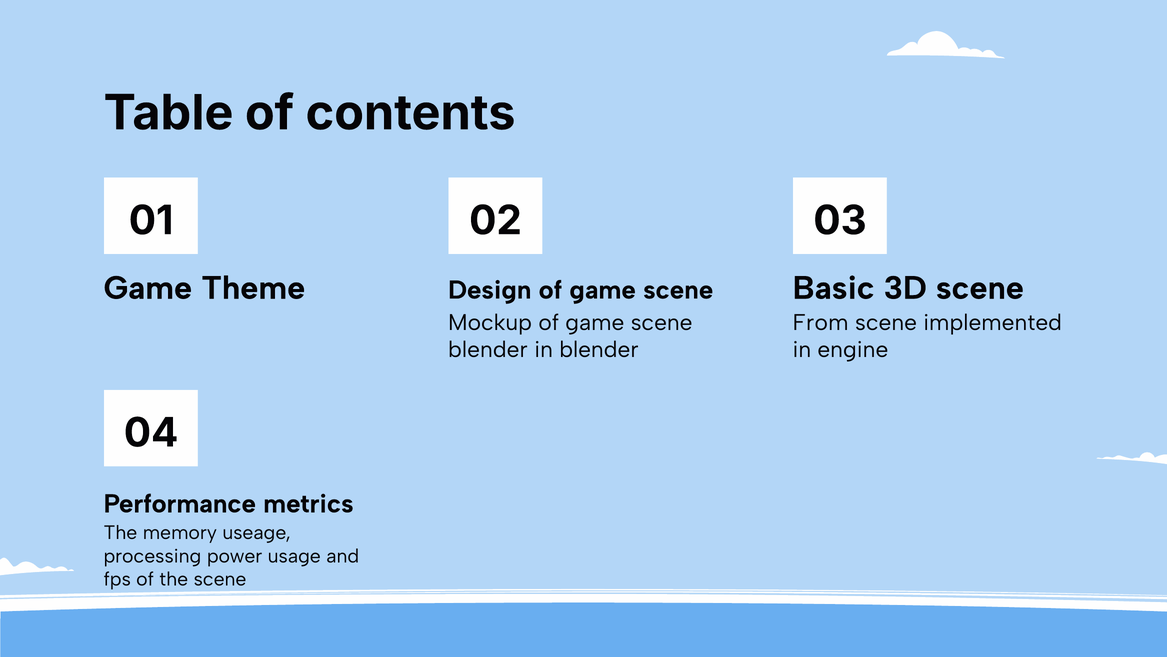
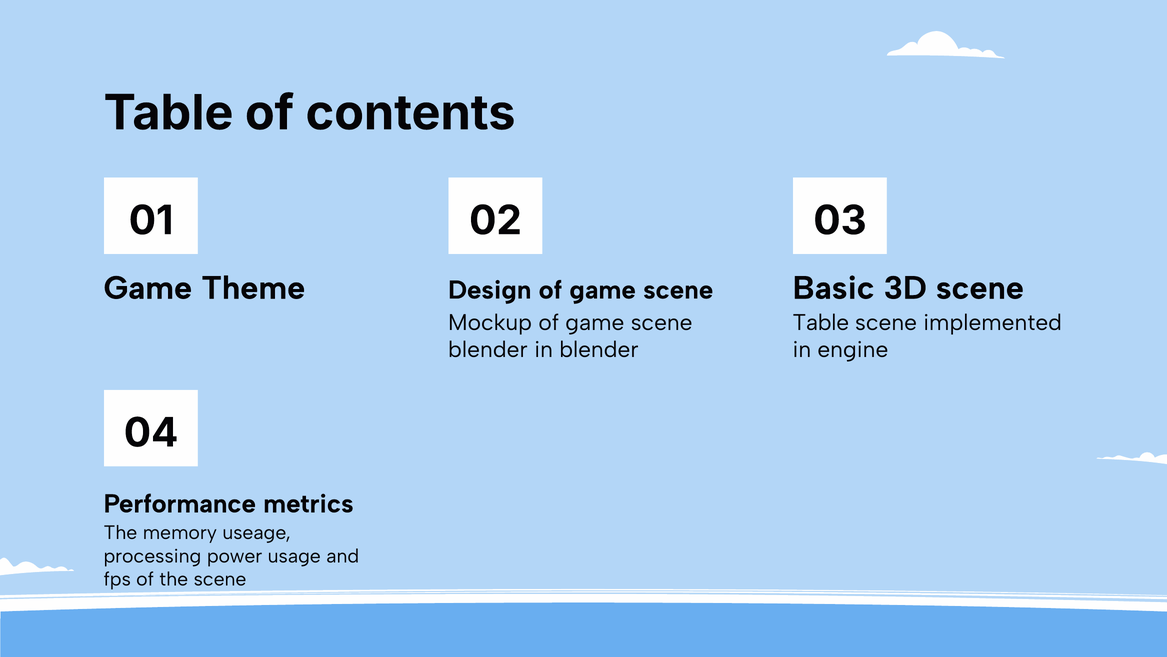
From: From -> Table (821, 322)
